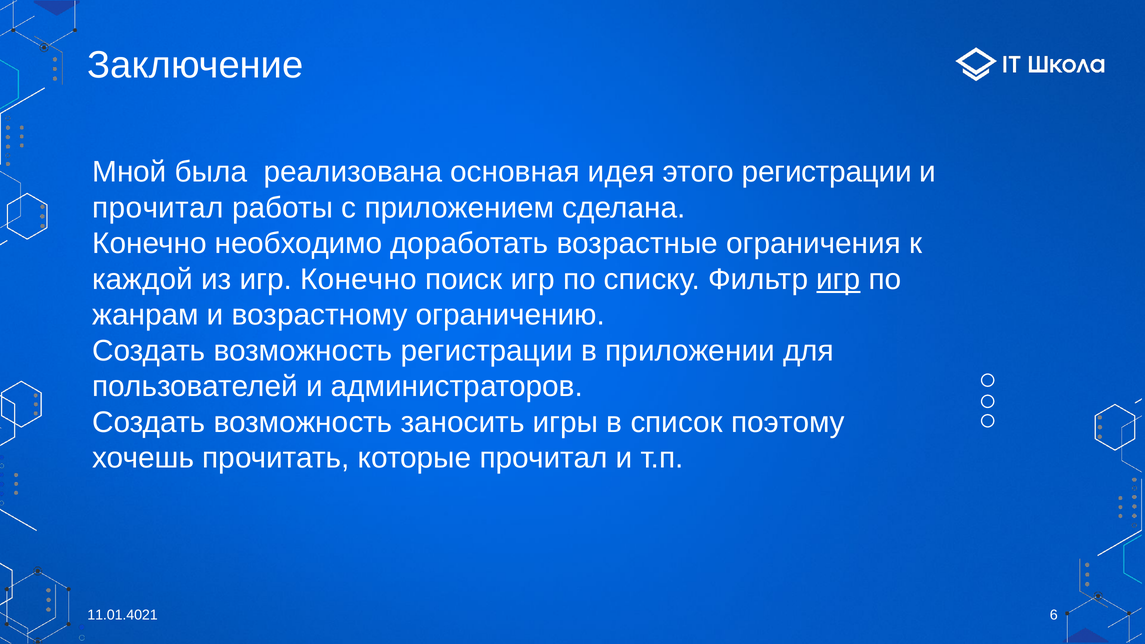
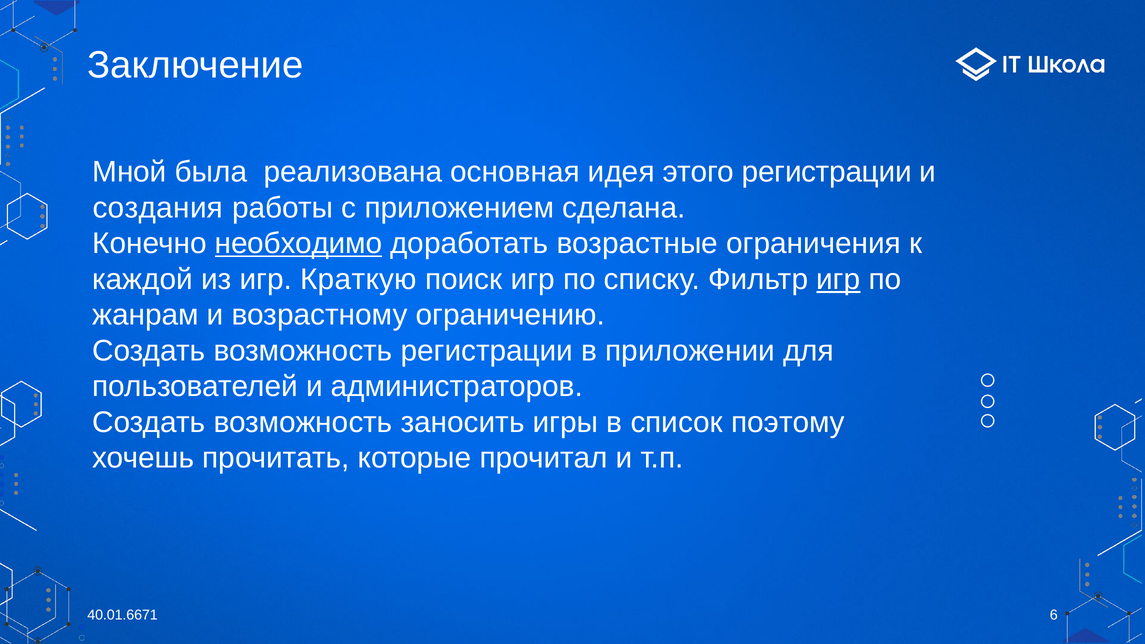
прочитал: прочитал -> создания (158, 208)
необходимо underline: none -> present (298, 244)
игр Конечно: Конечно -> Краткую (358, 279)
11.01.4021: 11.01.4021 -> 40.01.6671 (123, 615)
